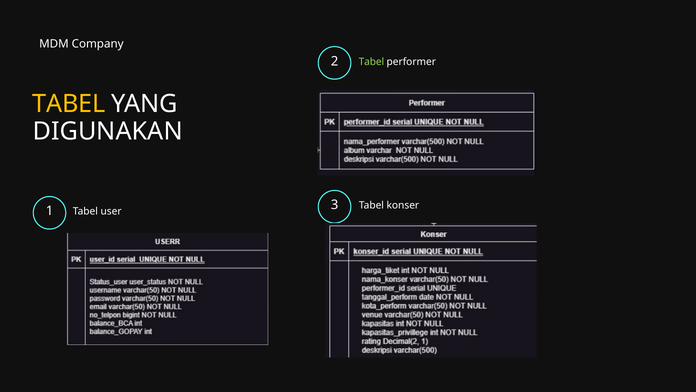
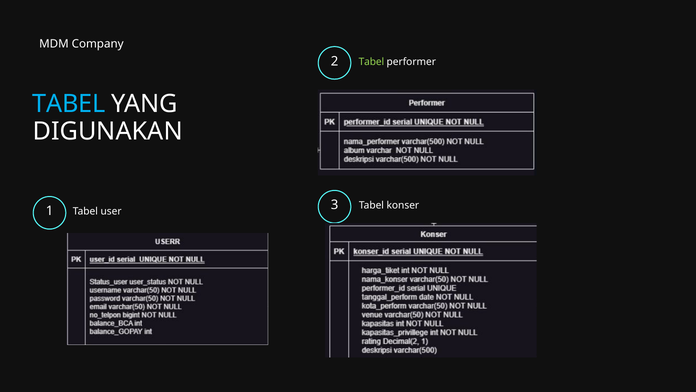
TABEL colour: yellow -> light blue (69, 104)
